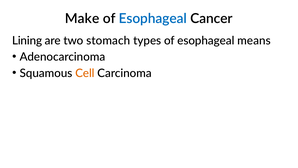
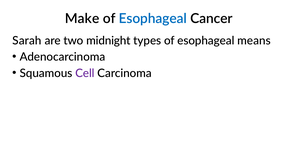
Lining: Lining -> Sarah (27, 41)
stomach: stomach -> midnight (108, 41)
Cell colour: orange -> purple (85, 73)
